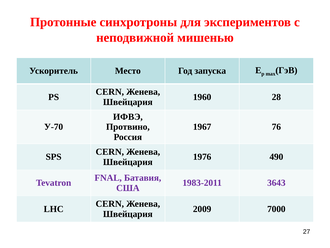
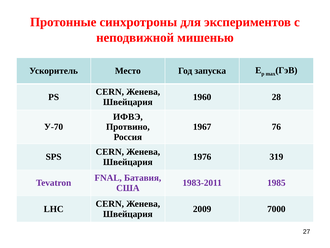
490: 490 -> 319 (276, 157)
3643: 3643 -> 1985 (276, 183)
